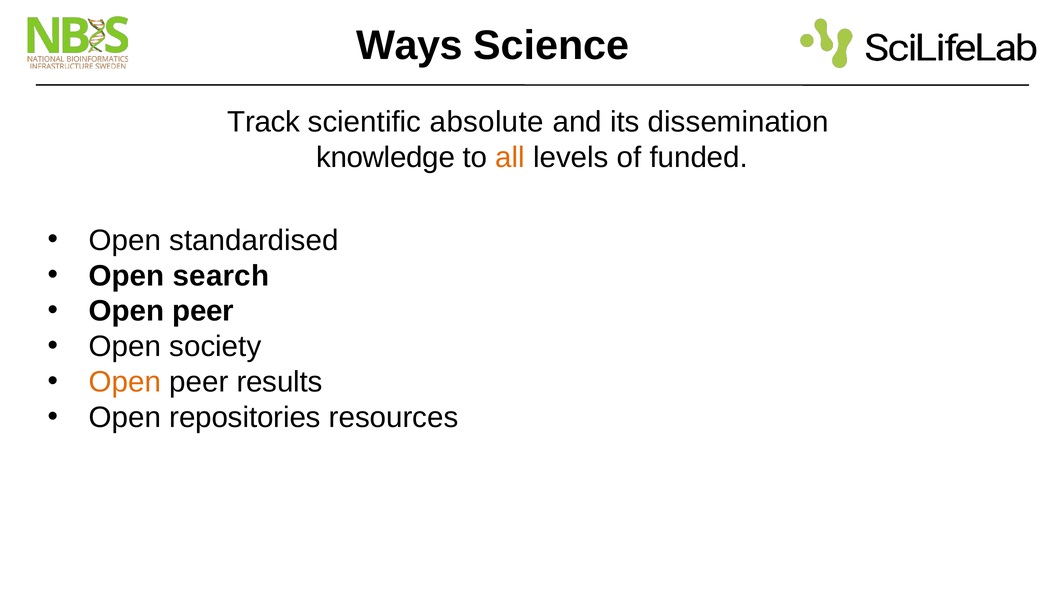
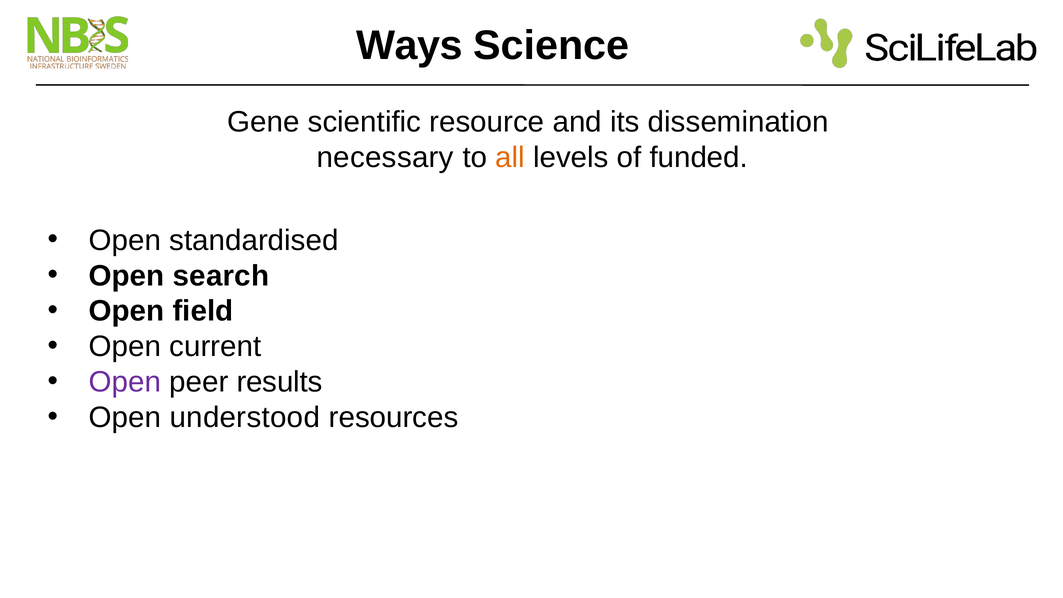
Track: Track -> Gene (264, 122)
absolute: absolute -> resource (487, 122)
knowledge: knowledge -> necessary (385, 158)
peer: peer -> field (203, 311)
society: society -> current (215, 347)
Open colour: orange -> purple (125, 382)
repositories: repositories -> understood (245, 418)
